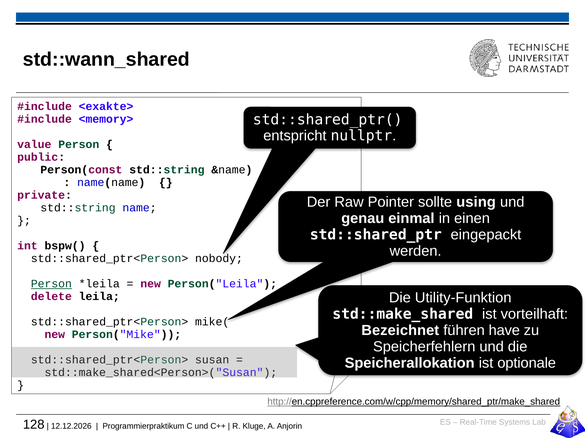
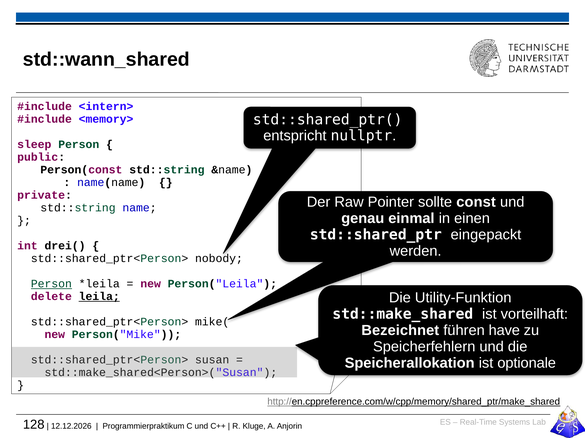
<exakte>: <exakte> -> <intern> (106, 107)
value: value -> sleep (34, 145)
using: using -> const (476, 202)
bspw(: bspw( -> drei( (65, 246)
leila underline: none -> present (99, 297)
